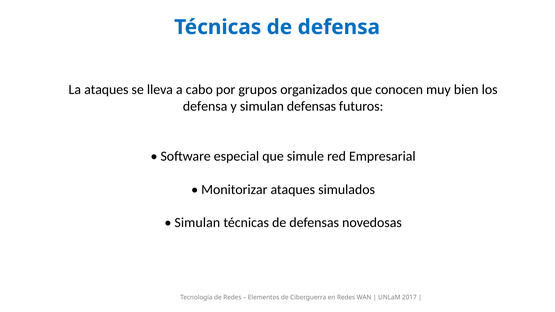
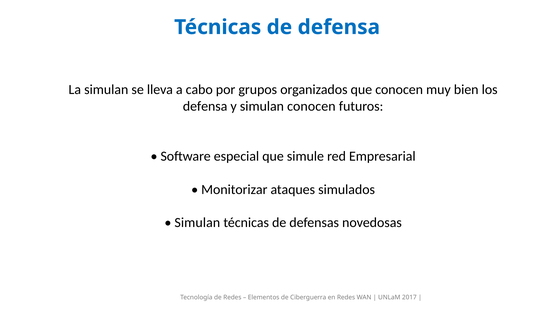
La ataques: ataques -> simulan (106, 90)
simulan defensas: defensas -> conocen (311, 106)
